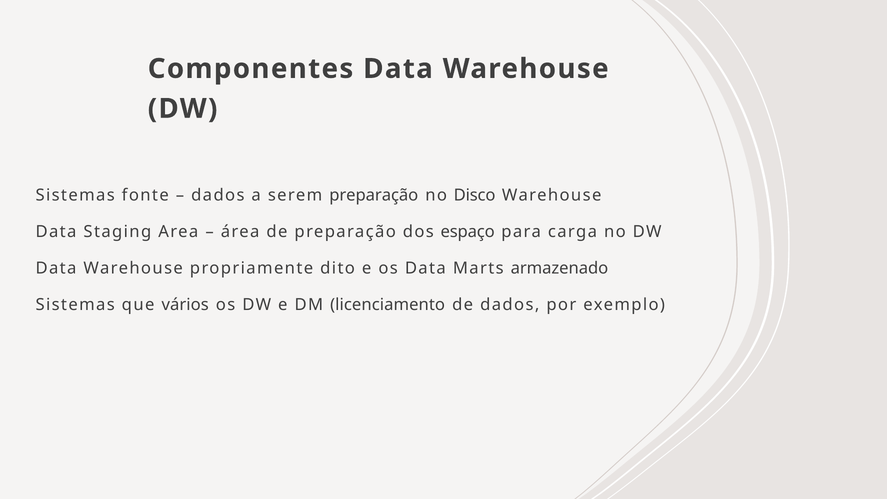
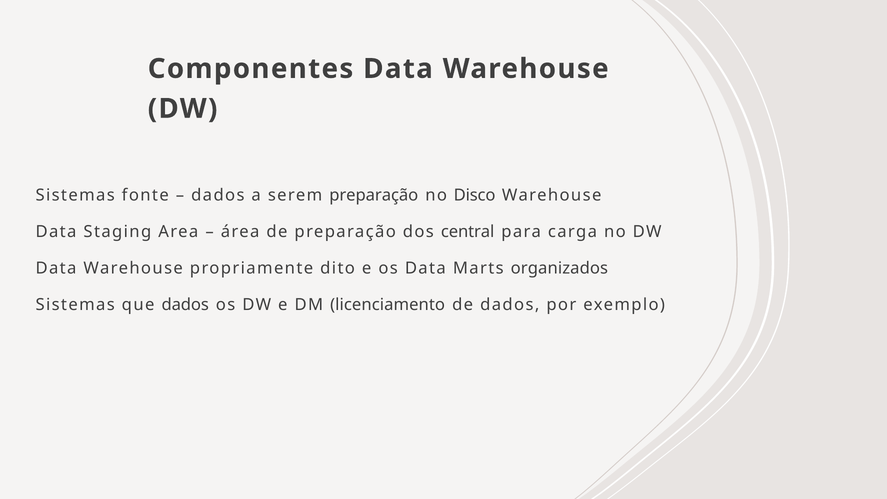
espaço: espaço -> central (468, 232)
armazenado: armazenado -> organizados (559, 268)
que vários: vários -> dados (185, 305)
